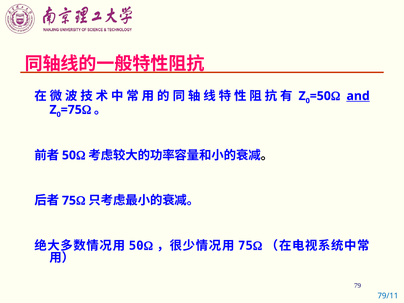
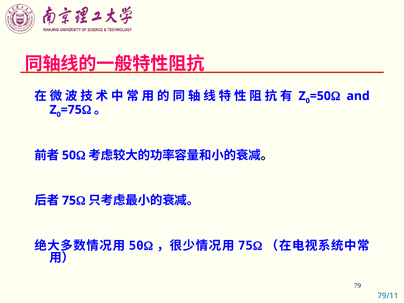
and underline: present -> none (358, 96)
